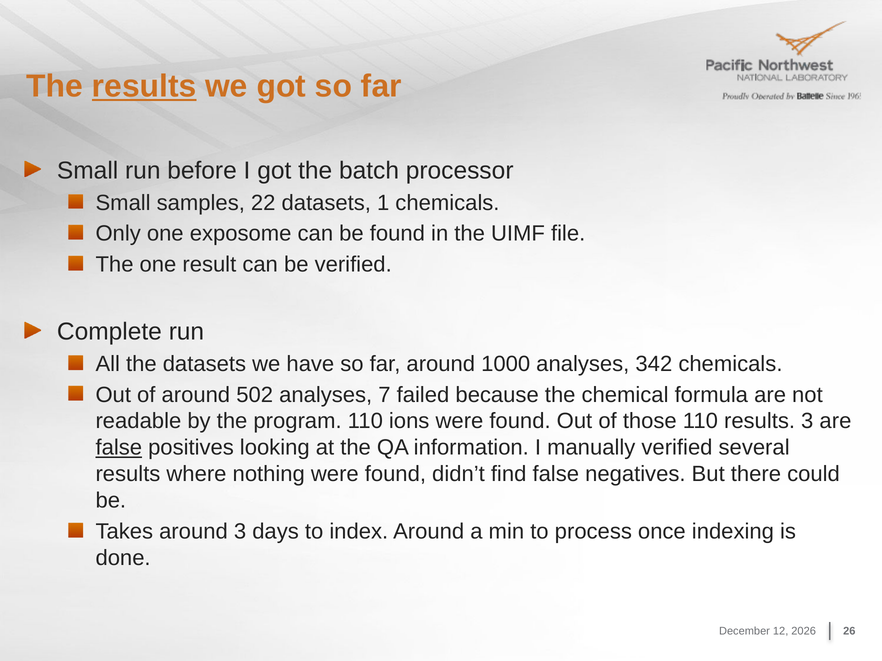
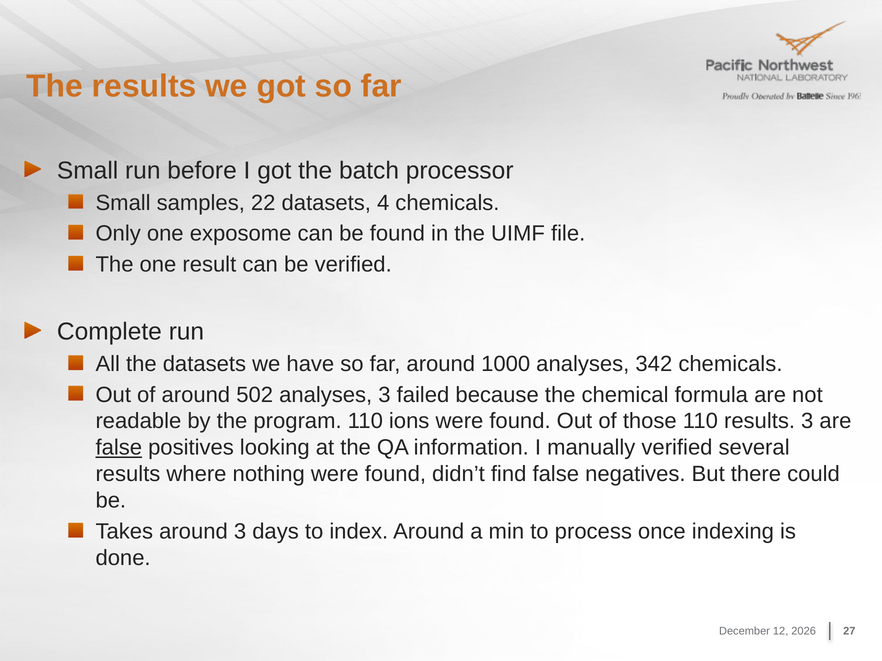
results underline: present -> none (144, 86)
1: 1 -> 4 (383, 203)
analyses 7: 7 -> 3 (384, 395)
26: 26 -> 27 (849, 631)
